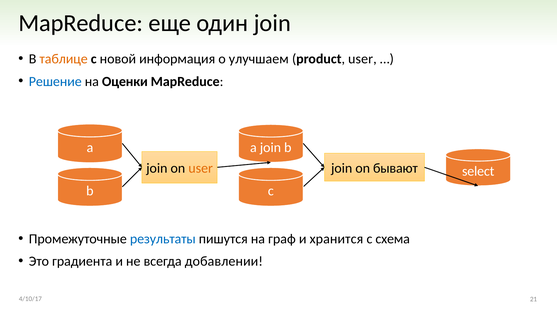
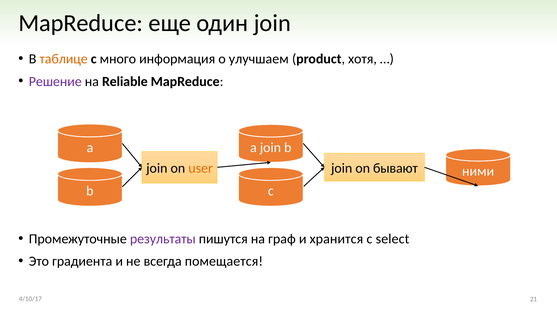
новой: новой -> много (118, 59)
product user: user -> хотя (362, 59)
Решение colour: blue -> purple (55, 82)
Оценки: Оценки -> Reliable (125, 82)
select: select -> ними (478, 172)
результаты colour: blue -> purple (163, 239)
схема: схема -> select (393, 239)
добавлении: добавлении -> помещается (224, 262)
